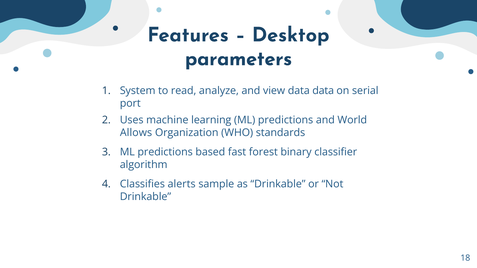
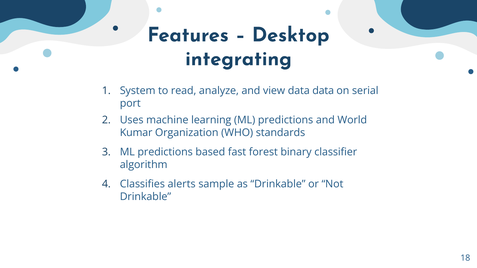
parameters: parameters -> integrating (238, 59)
Allows: Allows -> Kumar (136, 133)
